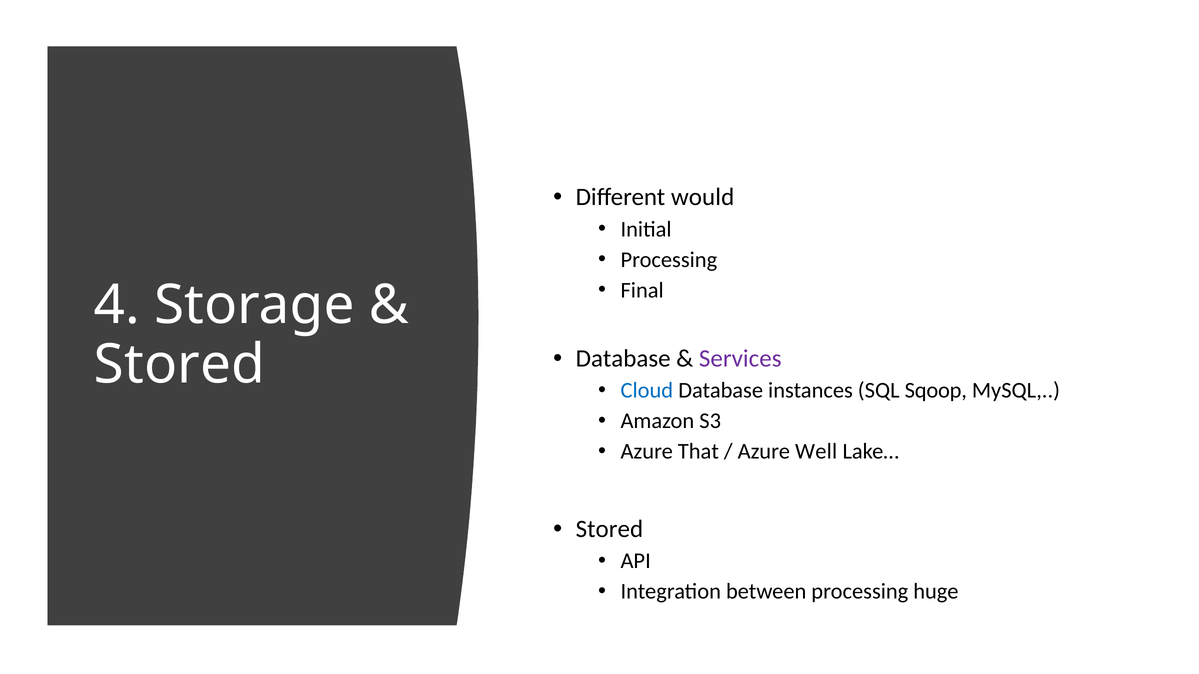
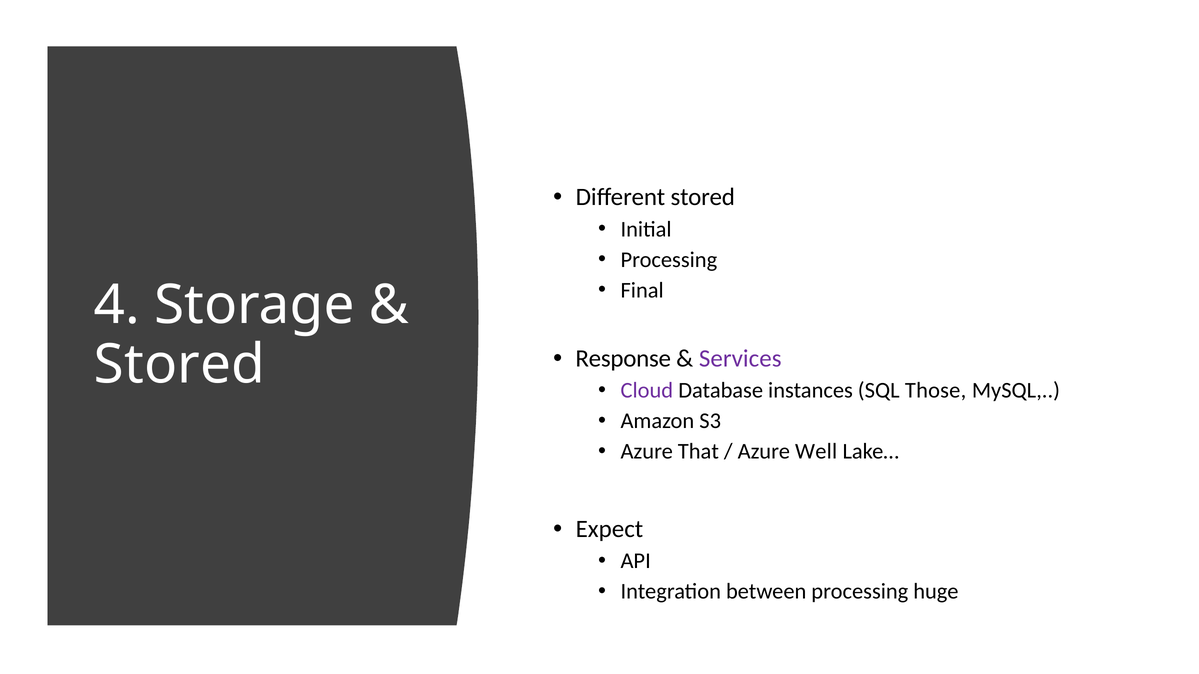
Different would: would -> stored (703, 197)
Database: Database -> Response (623, 359)
Cloud colour: blue -> purple (647, 391)
Sqoop: Sqoop -> Those (936, 391)
Stored: Stored -> Expect (609, 529)
